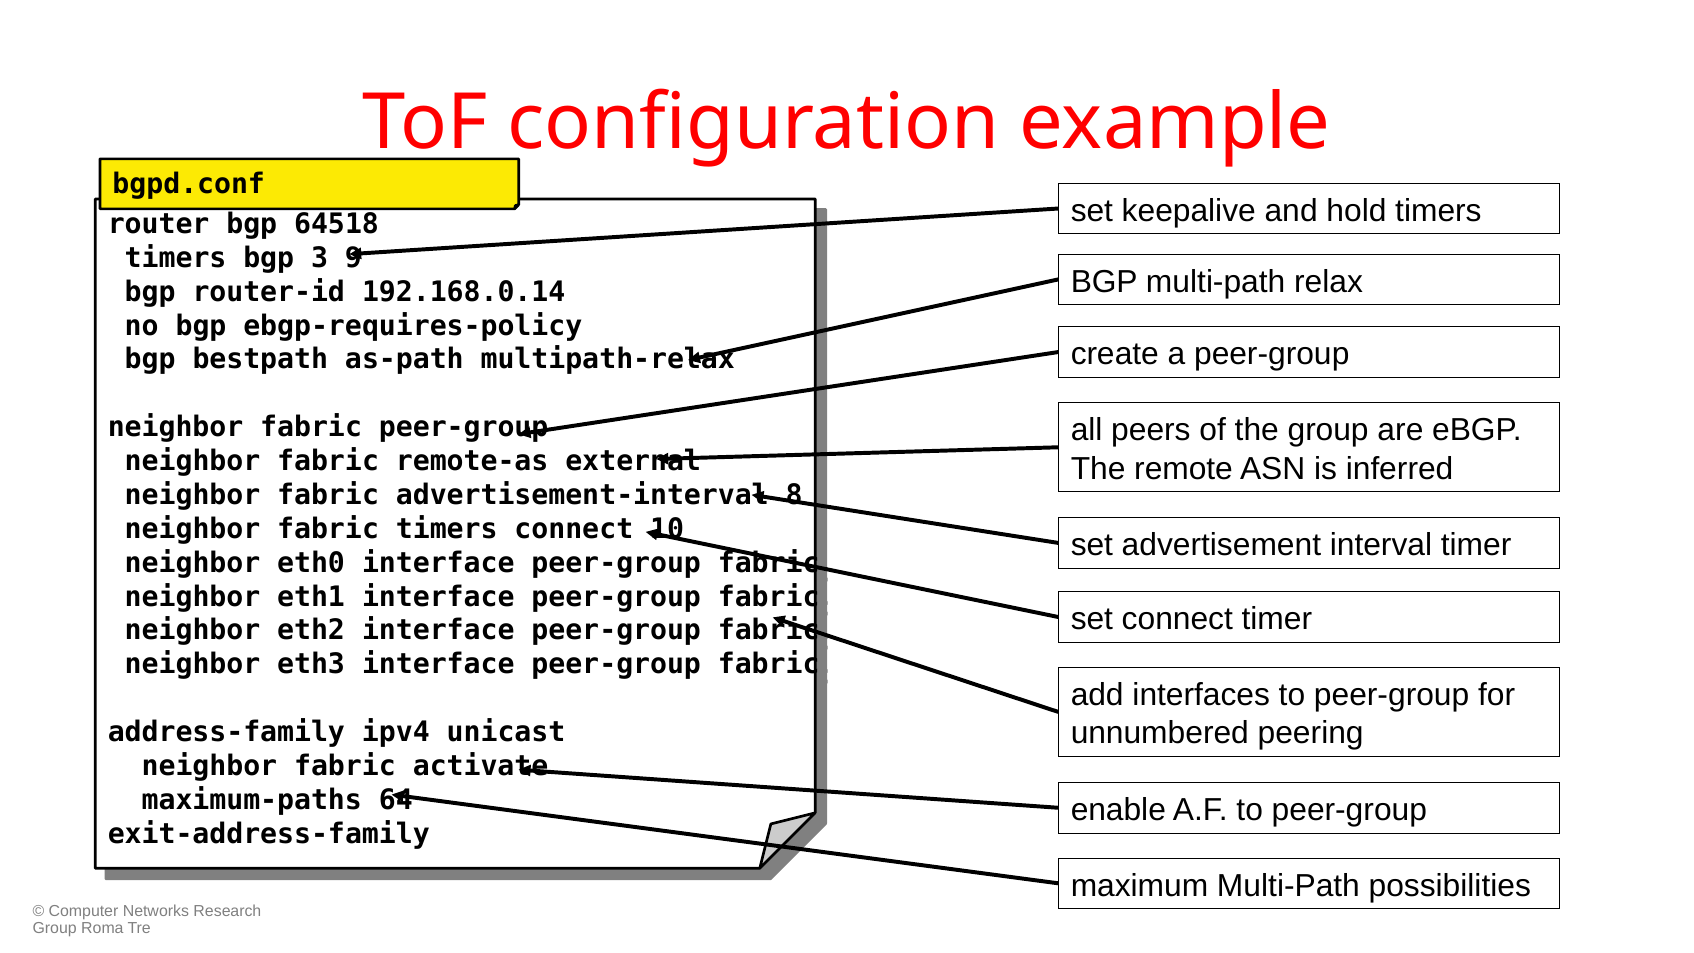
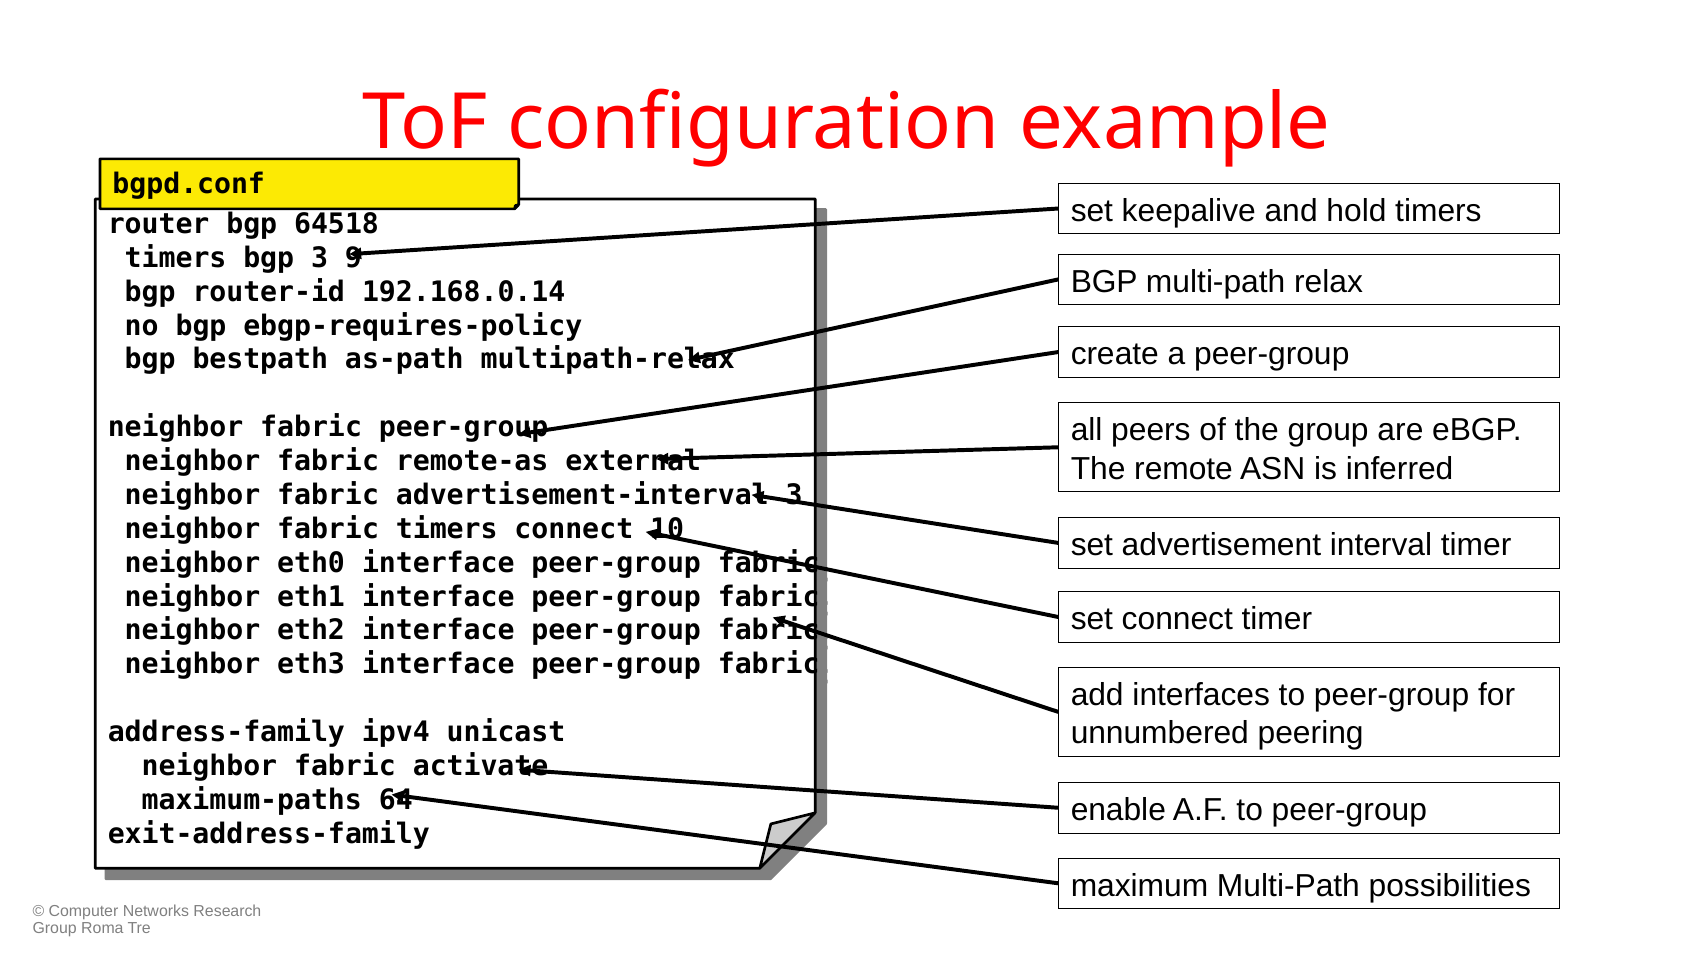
8: 8 -> 3 (794, 495)
